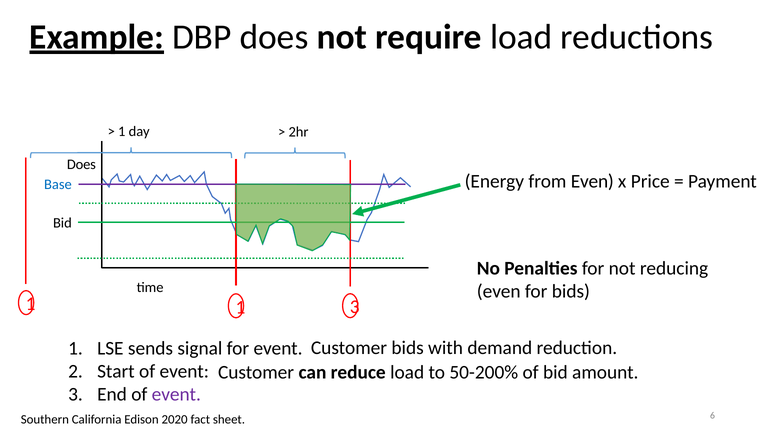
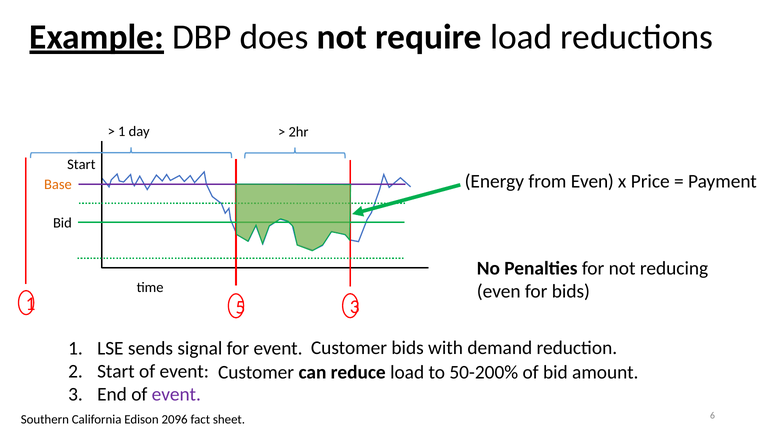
Does: Does -> Start (81, 165)
Base colour: blue -> orange (58, 184)
1 1: 1 -> 5 (240, 307)
2020: 2020 -> 2096 (175, 420)
